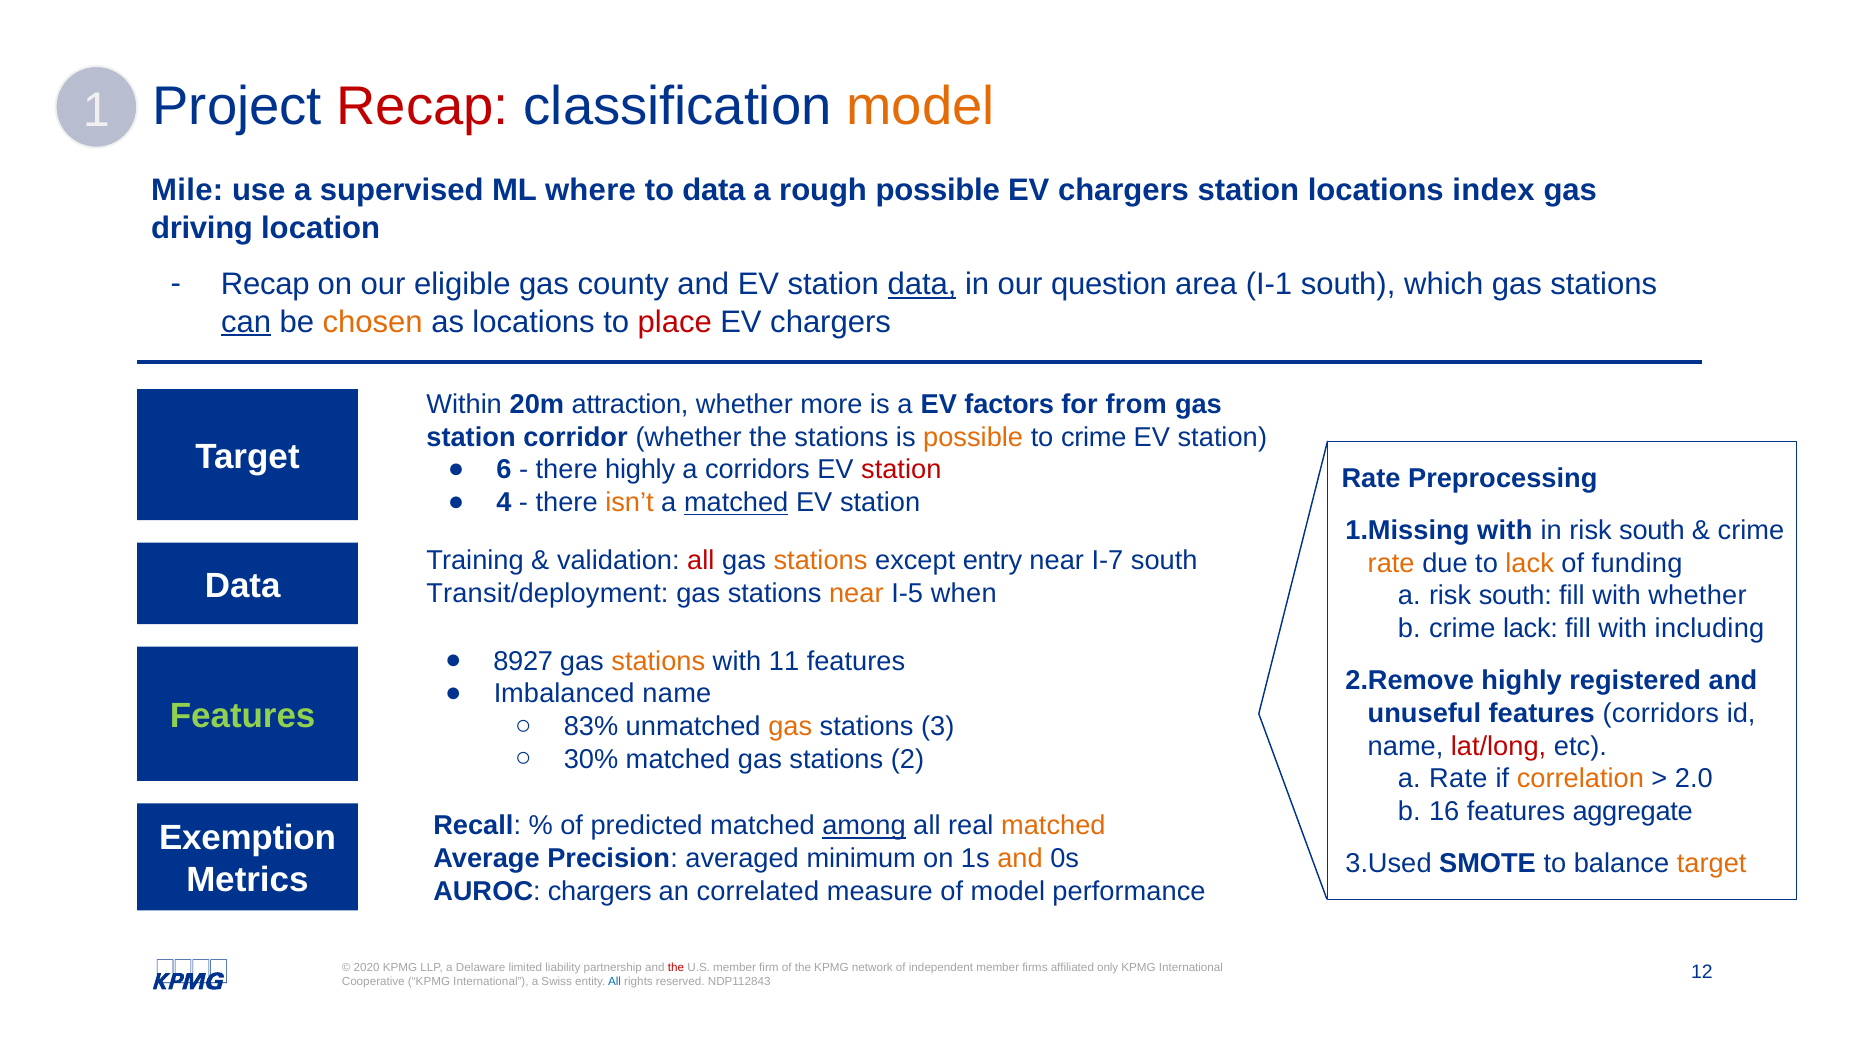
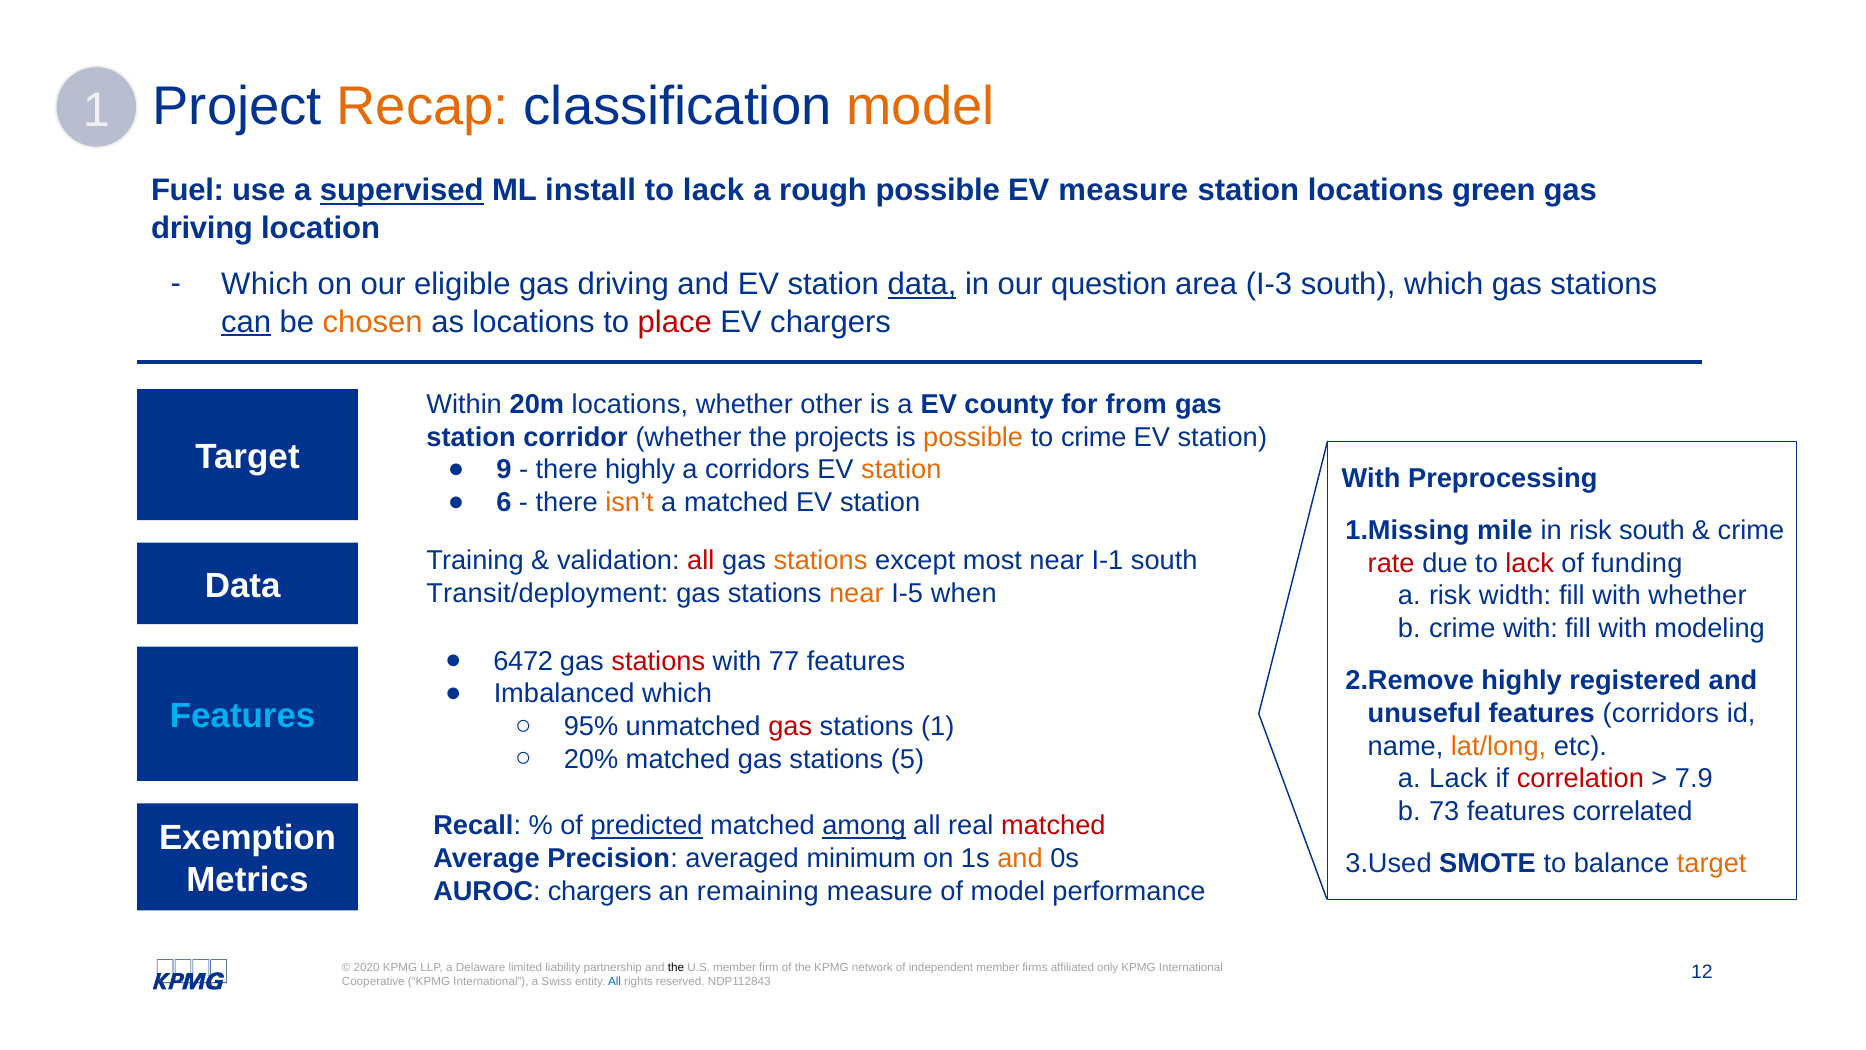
Recap colour: red -> orange (423, 107)
Mile: Mile -> Fuel (188, 191)
supervised underline: none -> present (402, 191)
where: where -> install (591, 191)
data: data -> lack (714, 191)
chargers: chargers -> measure (1123, 191)
index: index -> green (1494, 191)
Recap: Recap -> Which (265, 285)
county: county -> driving (623, 285)
I-1: I-1 -> I-3 (1269, 285)
20m attraction: attraction -> locations (630, 404)
more: more -> other (831, 404)
factors: factors -> county (1009, 404)
the stations: stations -> projects (842, 437)
6: 6 -> 9 (504, 470)
station colour: red -> orange (901, 470)
Rate: Rate -> With (1371, 478)
4: 4 -> 6 (504, 502)
matched underline: present -> none (736, 502)
with: with -> mile (1505, 530)
entry: entry -> most (992, 561)
I-7: I-7 -> I-1 (1108, 561)
rate colour: orange -> red (1391, 563)
lack colour: orange -> red (1530, 563)
a risk south: south -> width (1515, 596)
crime lack: lack -> with (1530, 628)
including: including -> modeling (1710, 628)
8927: 8927 -> 6472 (523, 661)
stations colour: orange -> red (658, 661)
11: 11 -> 77 (784, 661)
Imbalanced name: name -> which (677, 694)
Features colour: light green -> light blue (243, 716)
83%: 83% -> 95% (591, 726)
gas colour: orange -> red (790, 726)
stations 3: 3 -> 1 (938, 726)
lat/long colour: red -> orange (1499, 746)
30%: 30% -> 20% (591, 759)
2: 2 -> 5 (907, 759)
a Rate: Rate -> Lack (1458, 778)
correlation colour: orange -> red (1580, 778)
2.0: 2.0 -> 7.9 (1694, 778)
16: 16 -> 73 (1444, 811)
aggregate: aggregate -> correlated (1633, 811)
predicted underline: none -> present (647, 826)
matched colour: orange -> red (1053, 826)
correlated: correlated -> remaining (758, 891)
the colour: red -> black (676, 967)
